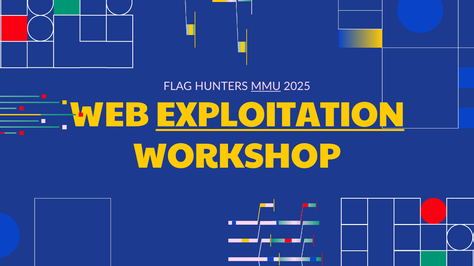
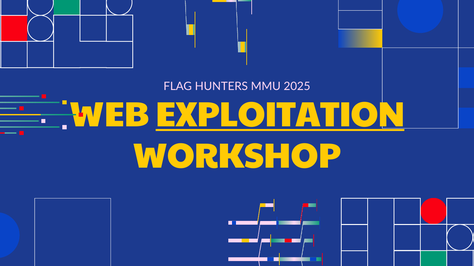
MMU underline: present -> none (266, 86)
